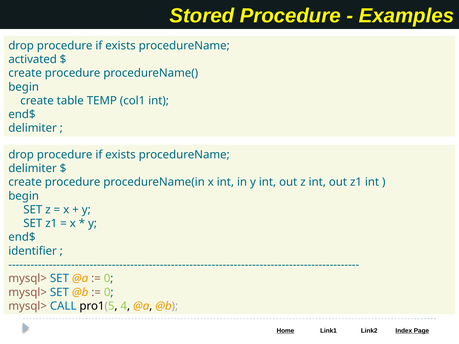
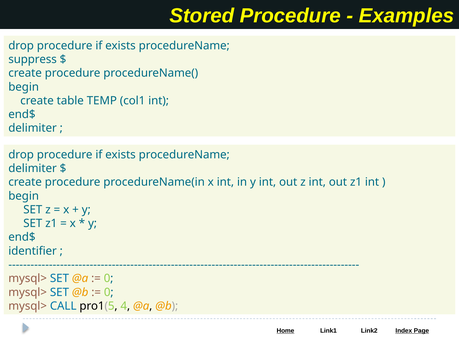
activated: activated -> suppress (33, 59)
